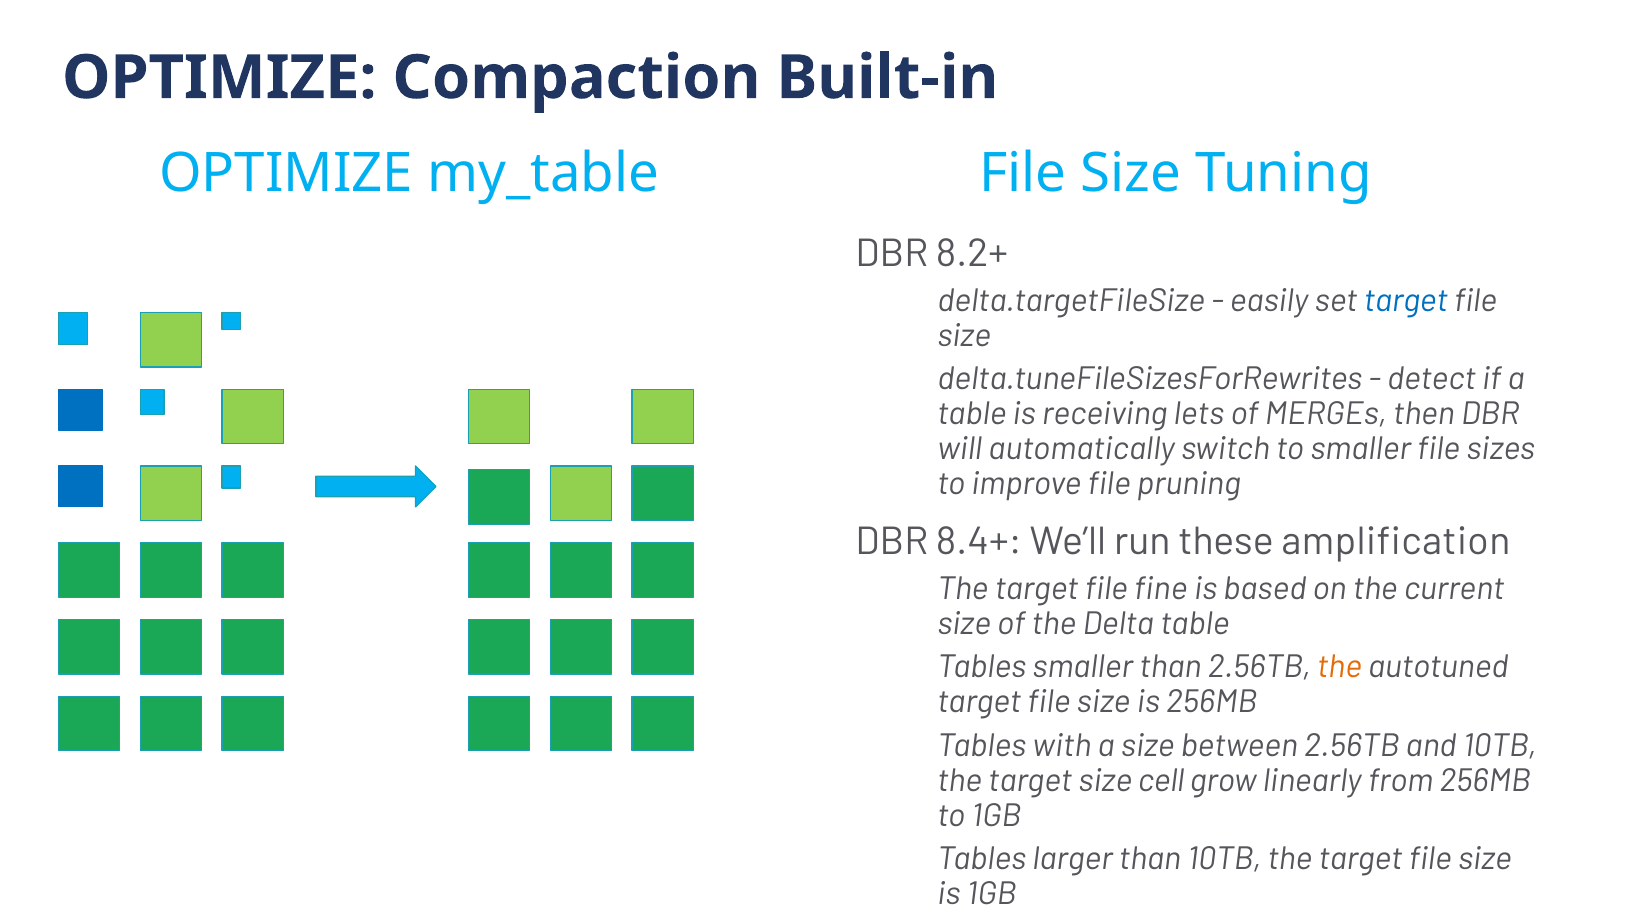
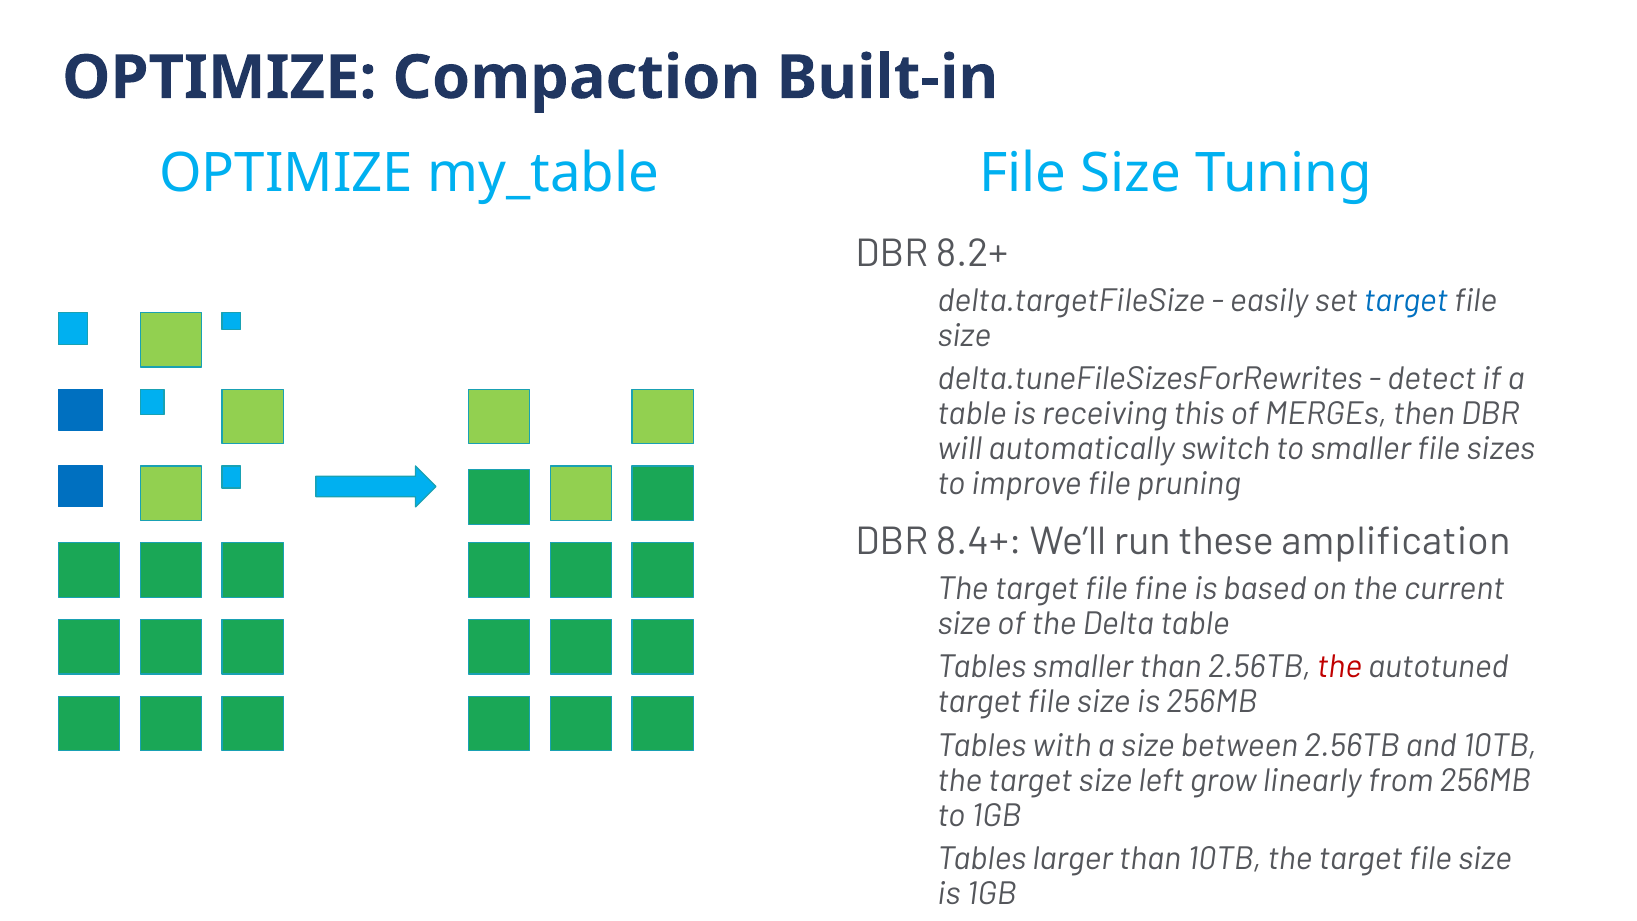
lets: lets -> this (1199, 414)
the colour: orange -> red (1340, 667)
cell: cell -> left (1161, 781)
